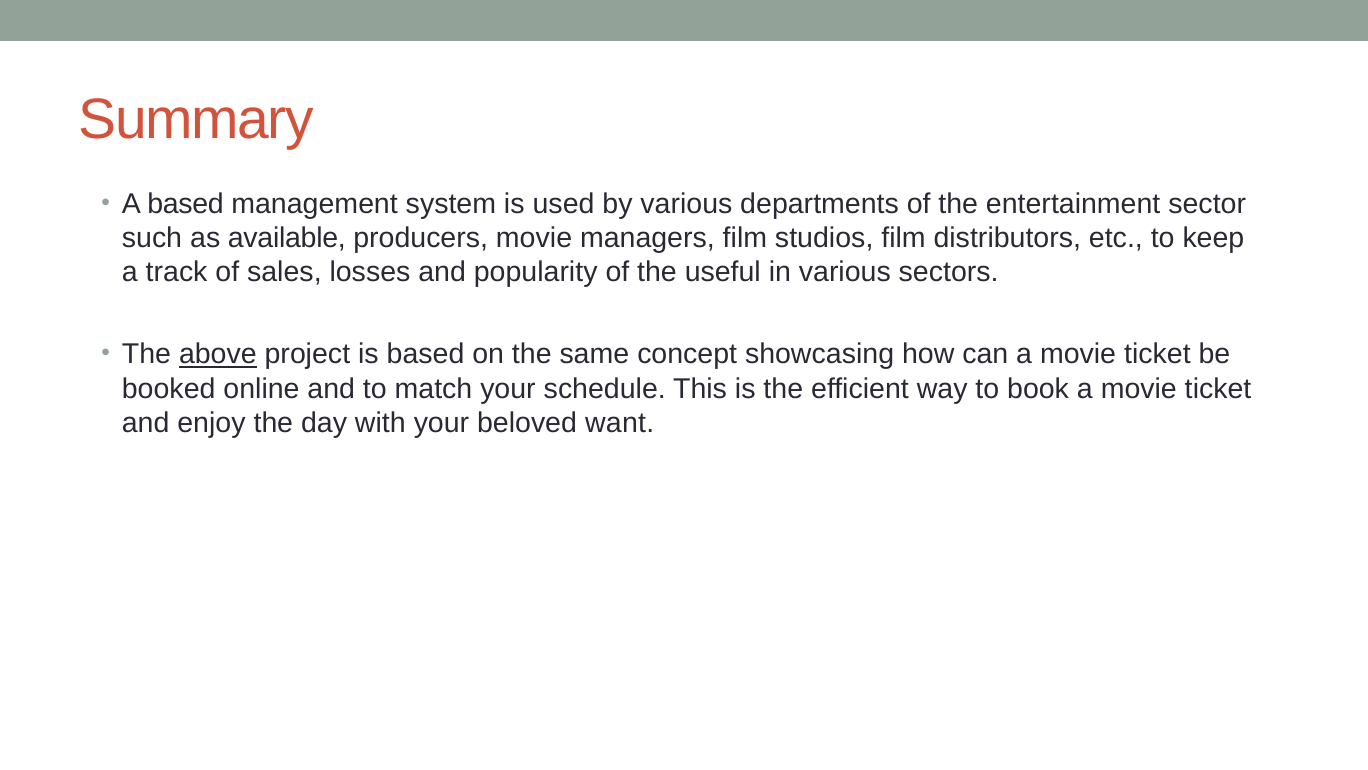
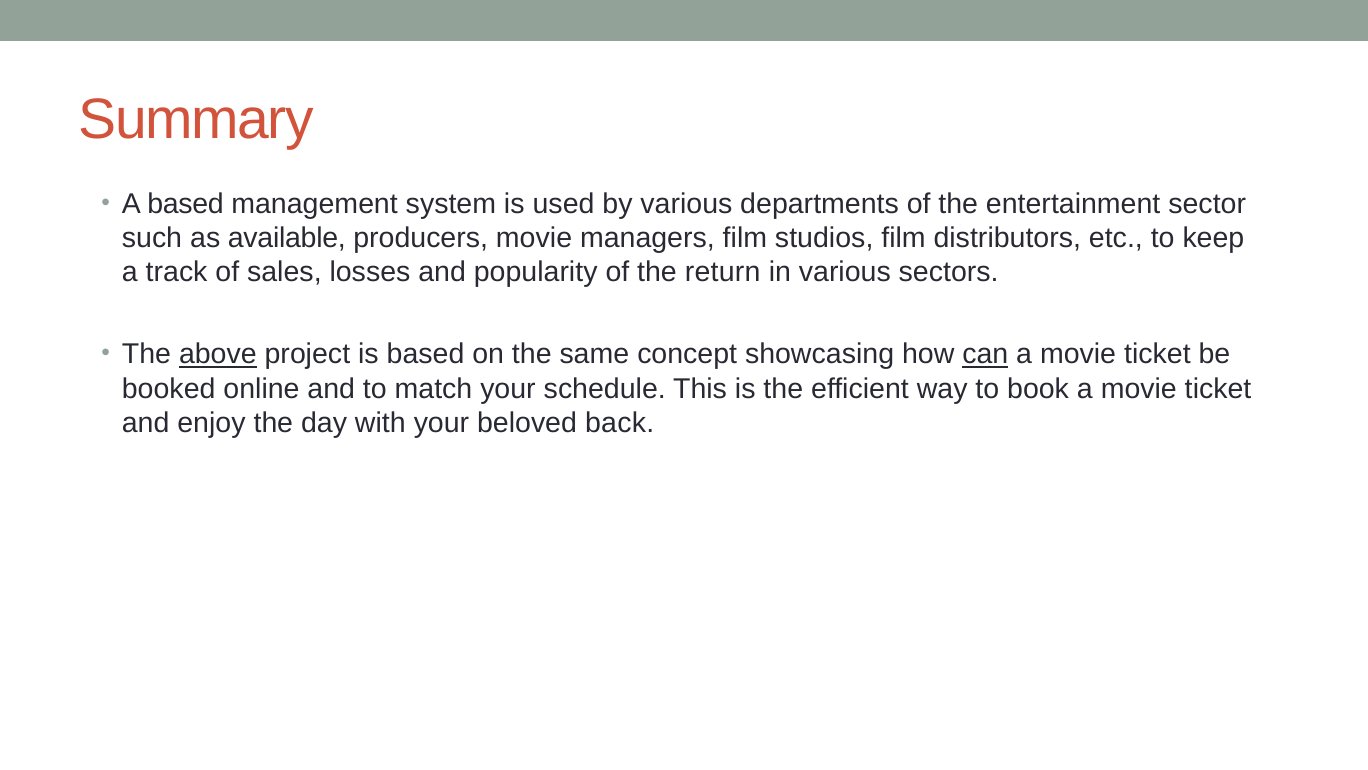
useful: useful -> return (723, 272)
can underline: none -> present (985, 354)
want: want -> back (620, 423)
